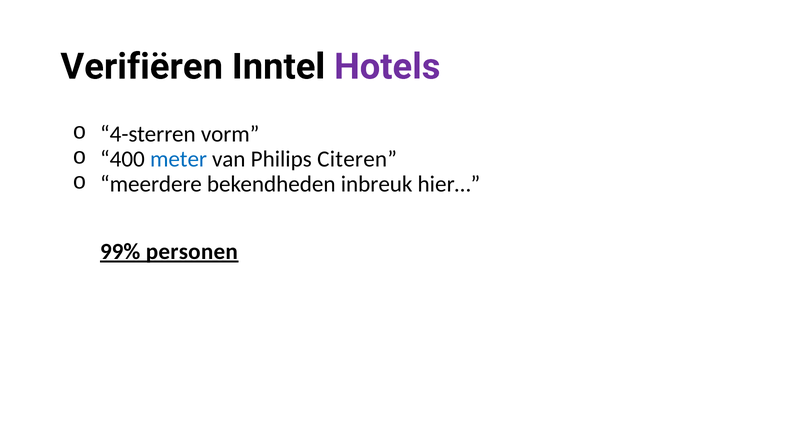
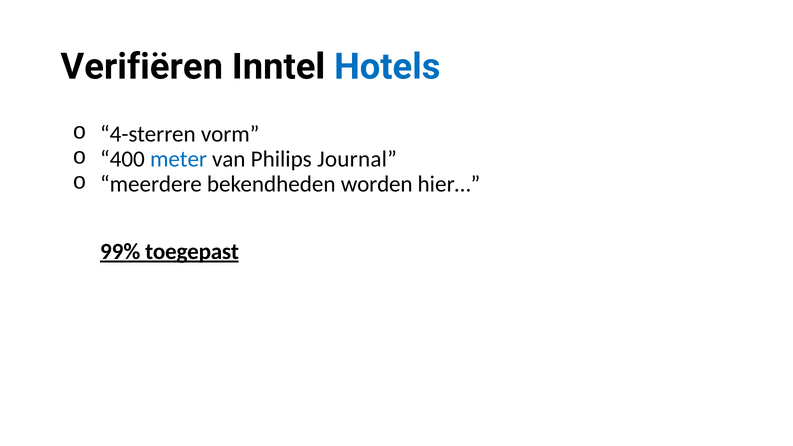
Hotels colour: purple -> blue (387, 67)
Citeren: Citeren -> Journal (357, 159)
inbreuk: inbreuk -> worden (377, 184)
personen: personen -> toegepast (192, 252)
